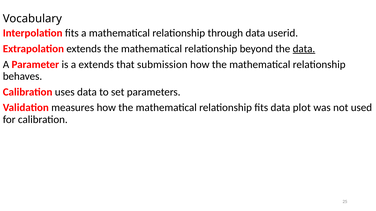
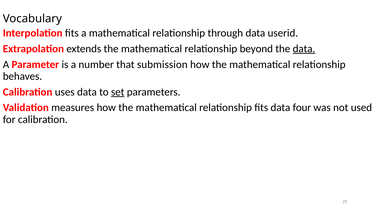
a extends: extends -> number (96, 65)
set underline: none -> present (118, 92)
plot: plot -> four (302, 108)
